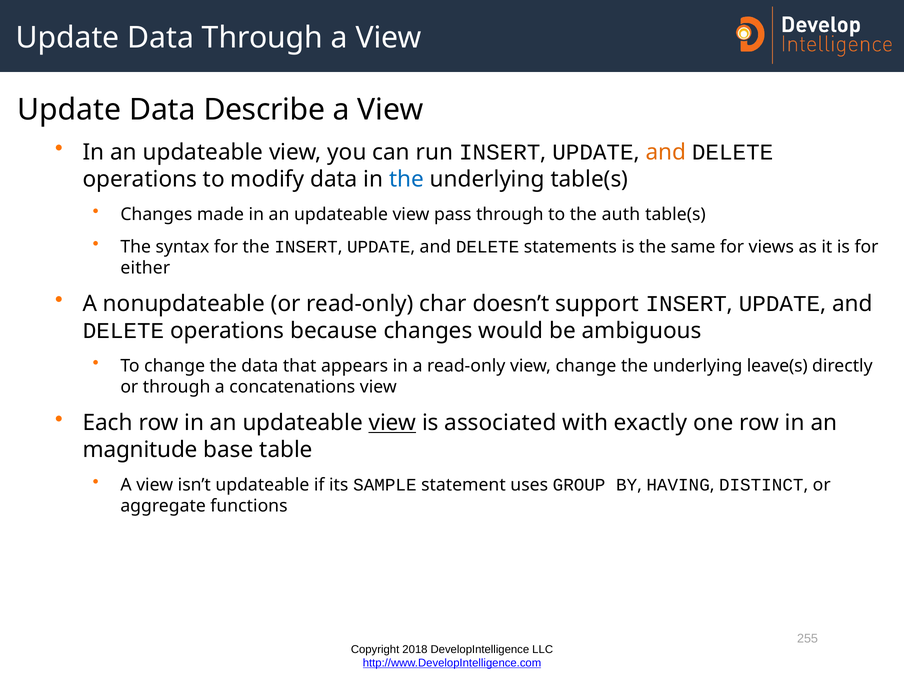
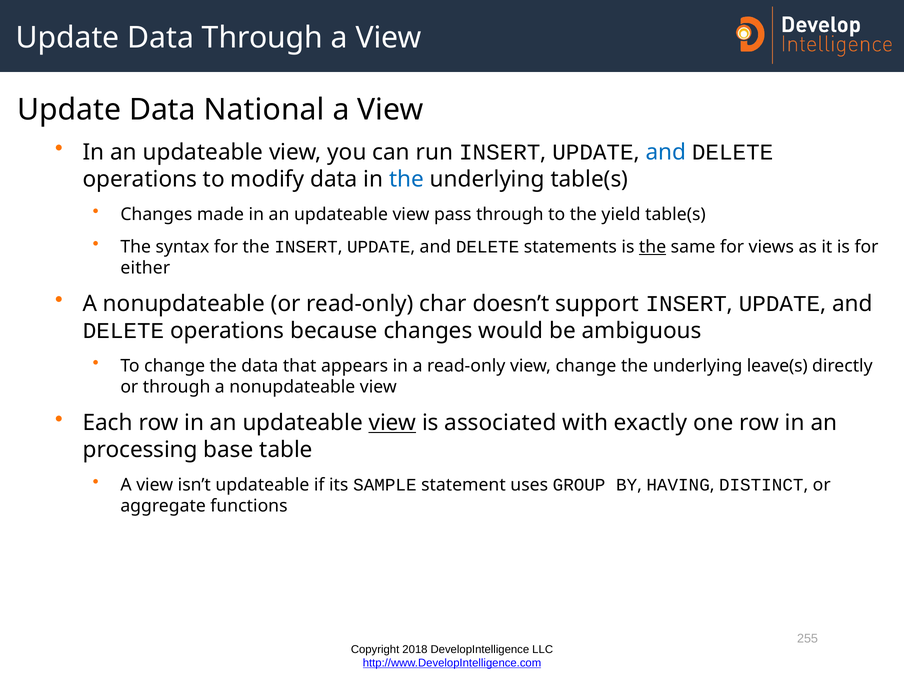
Describe: Describe -> National (264, 110)
and colour: orange -> blue (666, 152)
auth: auth -> yield (621, 214)
the underline: none -> present (653, 247)
through a concatenations: concatenations -> nonupdateable (292, 387)
magnitude: magnitude -> processing (140, 450)
